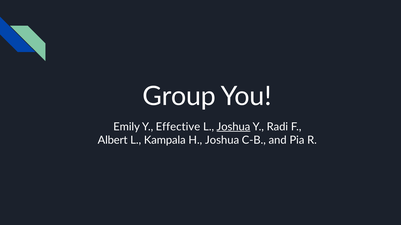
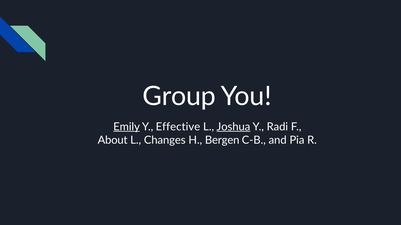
Emily underline: none -> present (127, 127)
Albert: Albert -> About (113, 140)
Kampala: Kampala -> Changes (165, 140)
H Joshua: Joshua -> Bergen (222, 140)
